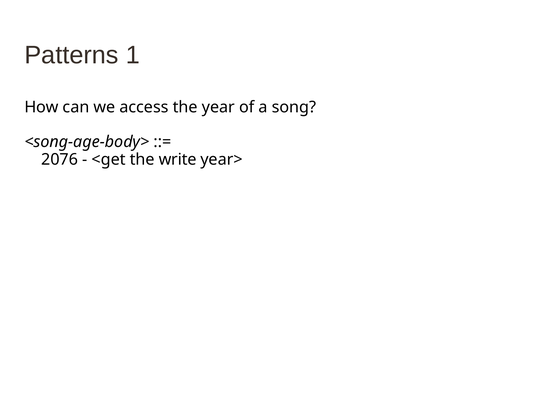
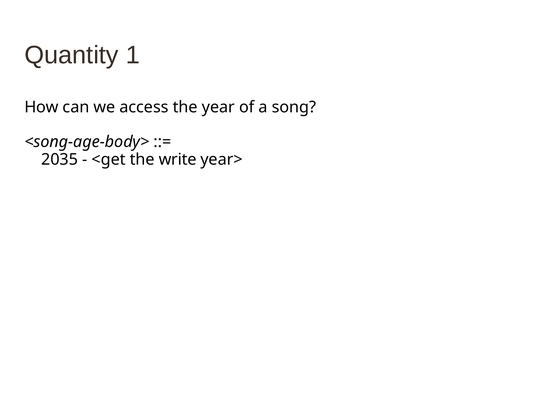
Patterns: Patterns -> Quantity (72, 55)
2076: 2076 -> 2035 (60, 159)
